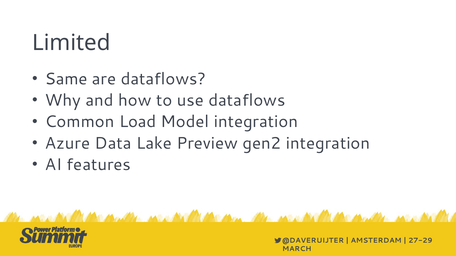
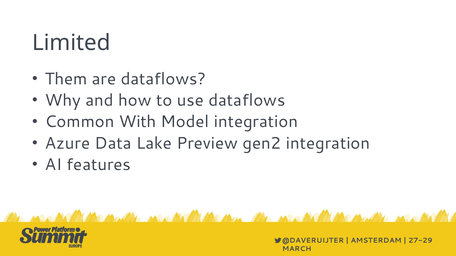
Same: Same -> Them (66, 79)
Load: Load -> With (138, 122)
